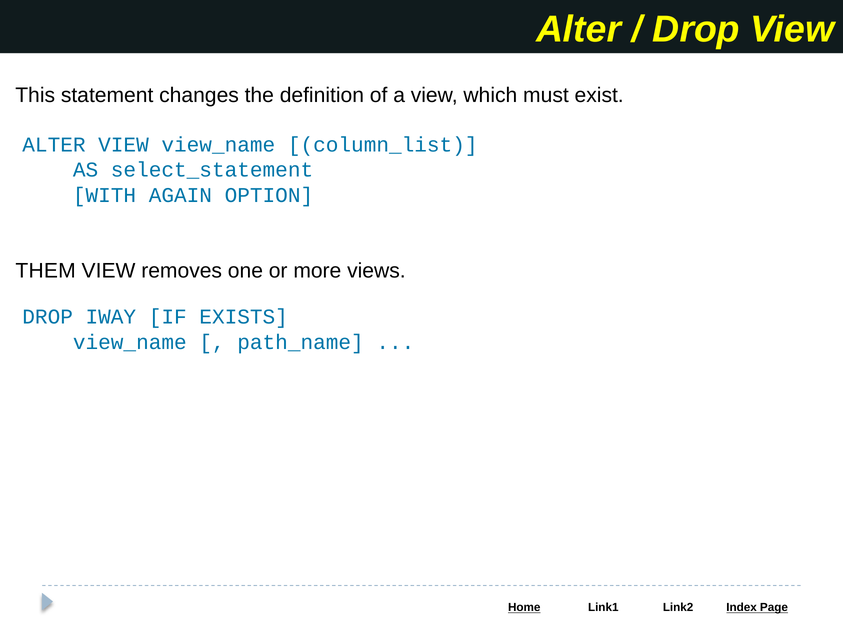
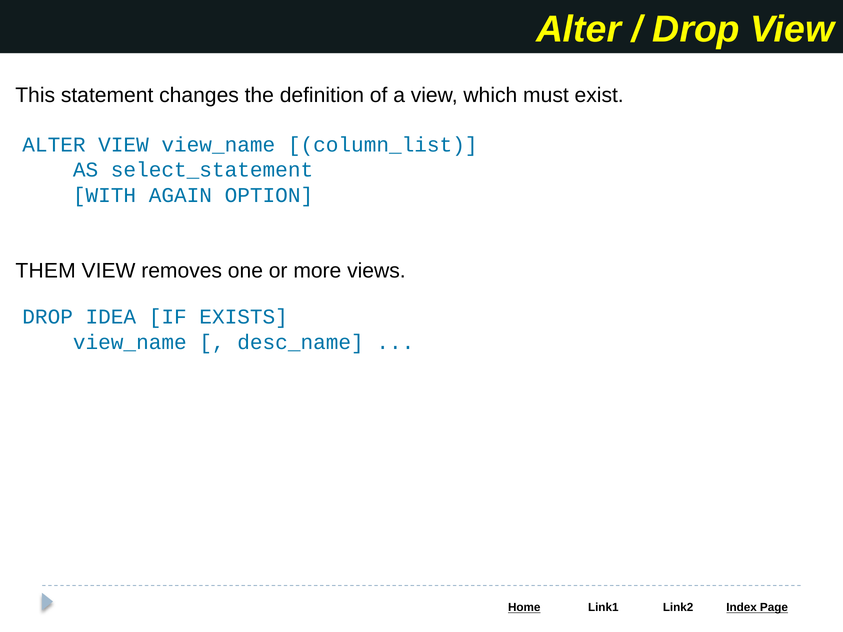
IWAY: IWAY -> IDEA (111, 317)
path_name: path_name -> desc_name (301, 342)
